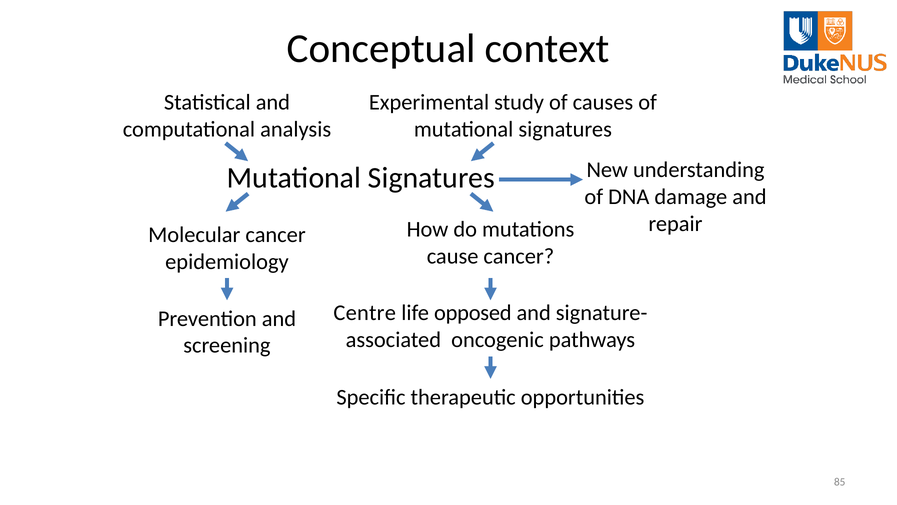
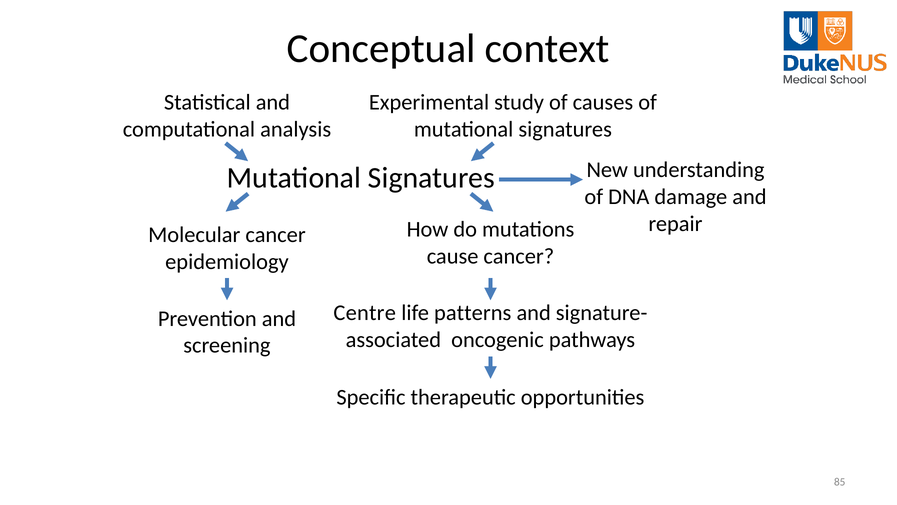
opposed: opposed -> patterns (473, 313)
